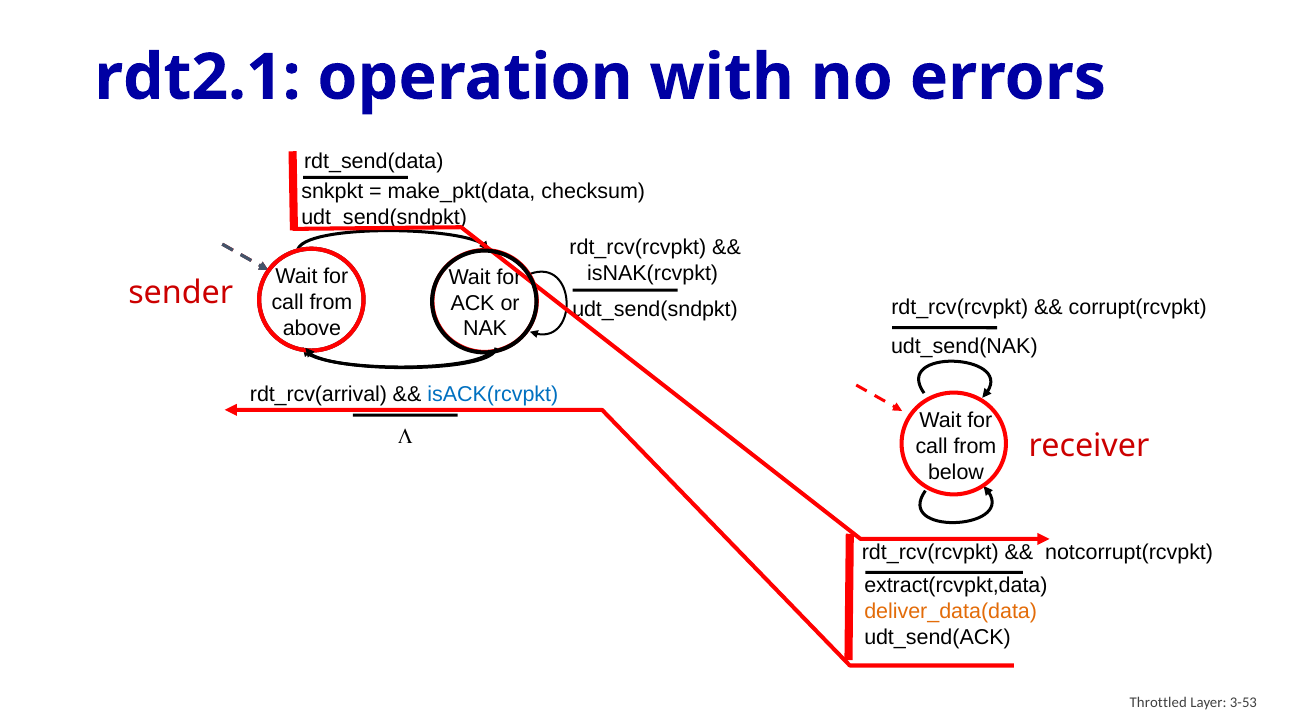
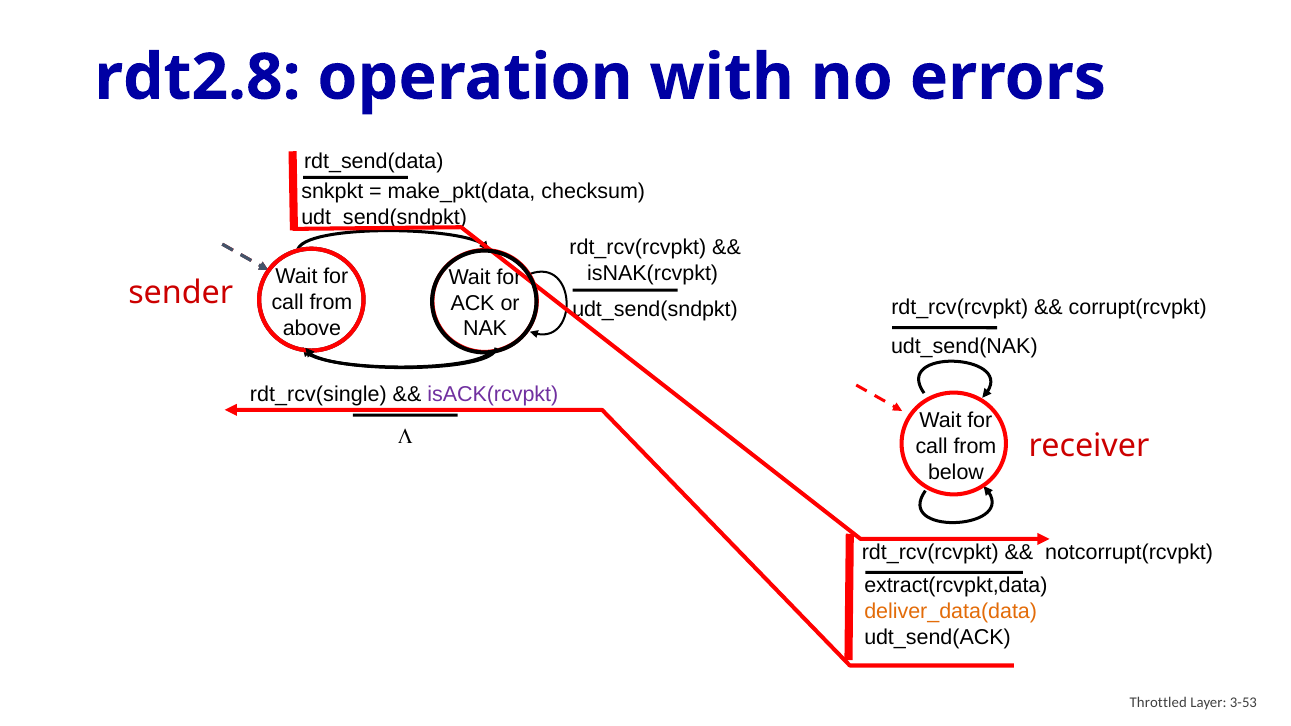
rdt2.1: rdt2.1 -> rdt2.8 (198, 78)
rdt_rcv(arrival: rdt_rcv(arrival -> rdt_rcv(single (318, 395)
isACK(rcvpkt colour: blue -> purple (493, 395)
